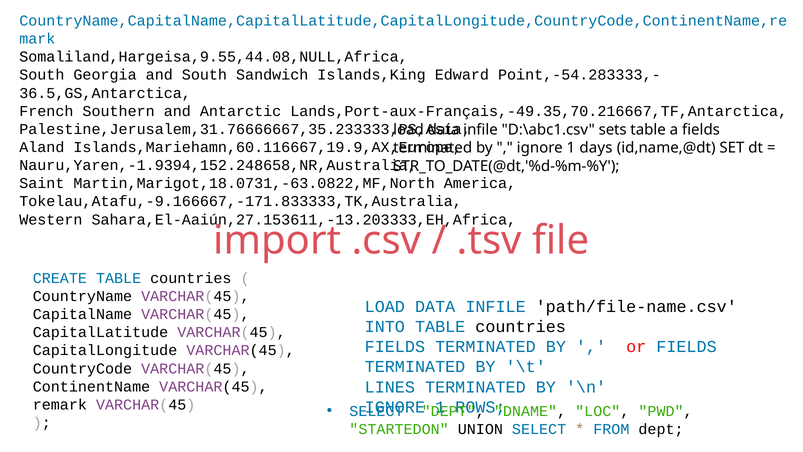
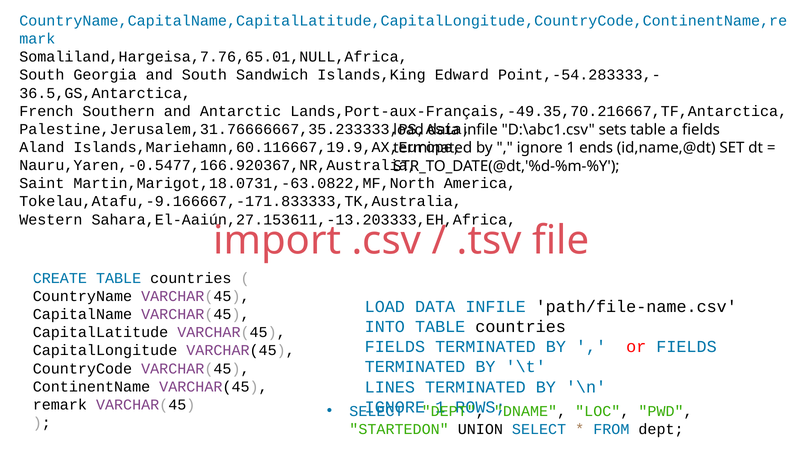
Somaliland,Hargeisa,9.55,44.08,NULL,Africa: Somaliland,Hargeisa,9.55,44.08,NULL,Africa -> Somaliland,Hargeisa,7.76,65.01,NULL,Africa (213, 57)
days: days -> ends (596, 148)
Nauru,Yaren,-1.9394,152.248658,NR,Australia: Nauru,Yaren,-1.9394,152.248658,NR,Australia -> Nauru,Yaren,-0.5477,166.920367,NR,Australia (218, 165)
